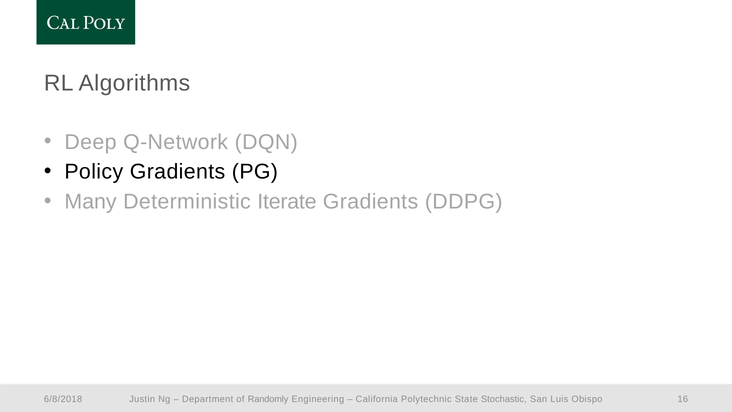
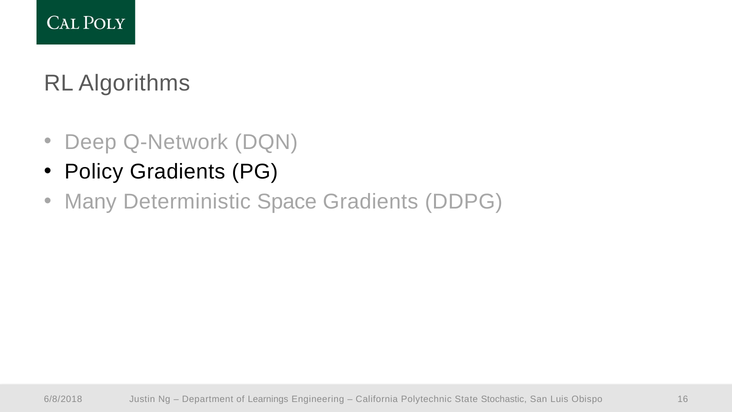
Iterate: Iterate -> Space (287, 202)
Randomly: Randomly -> Learnings (268, 399)
